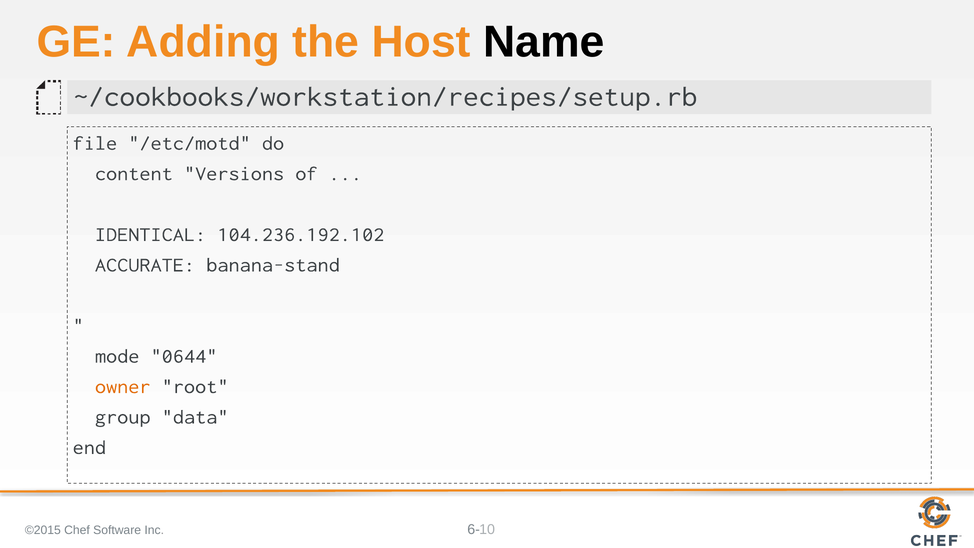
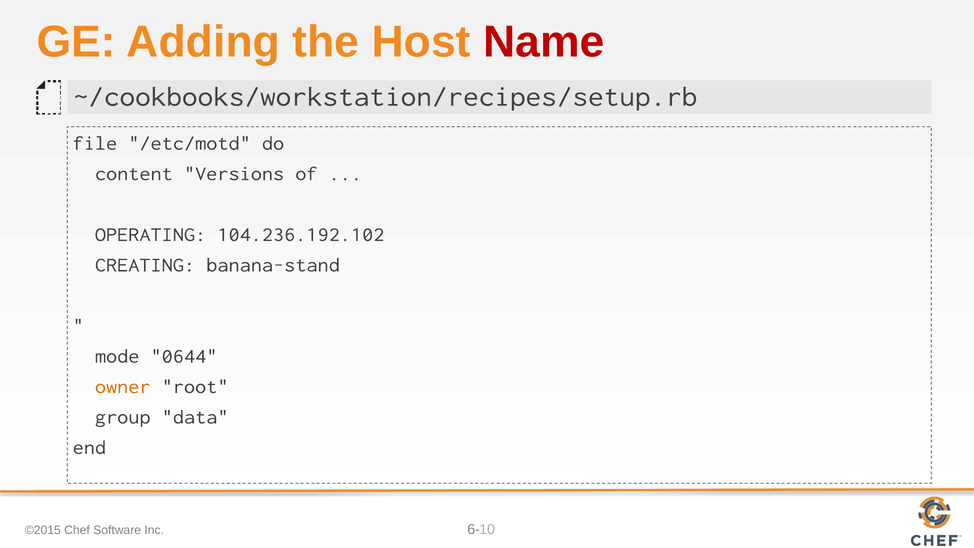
Name colour: black -> red (544, 42)
IDENTICAL: IDENTICAL -> OPERATING (151, 234)
ACCURATE: ACCURATE -> CREATING (145, 265)
